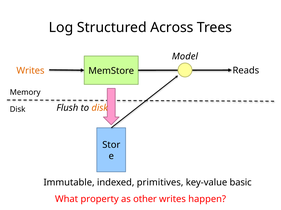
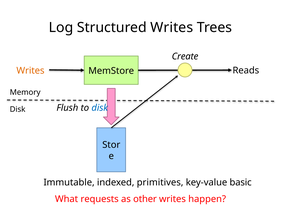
Structured Across: Across -> Writes (172, 28)
Model: Model -> Create (185, 57)
disk colour: orange -> blue (100, 108)
property: property -> requests (100, 200)
